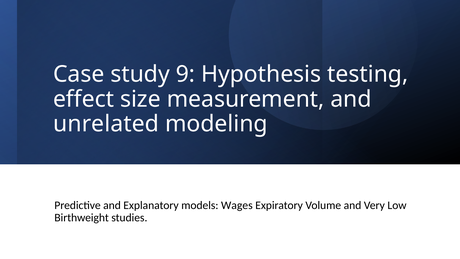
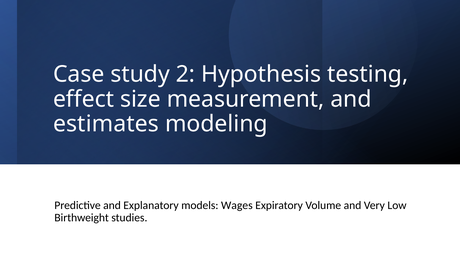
9: 9 -> 2 (185, 74)
unrelated: unrelated -> estimates (106, 124)
